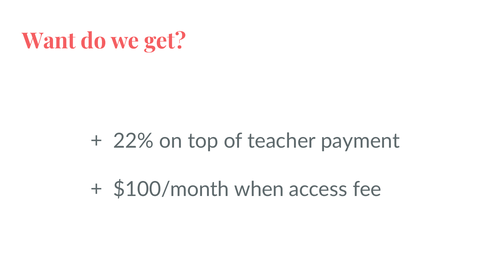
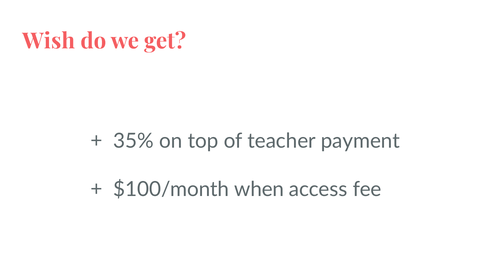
Want: Want -> Wish (49, 41)
22%: 22% -> 35% (134, 141)
